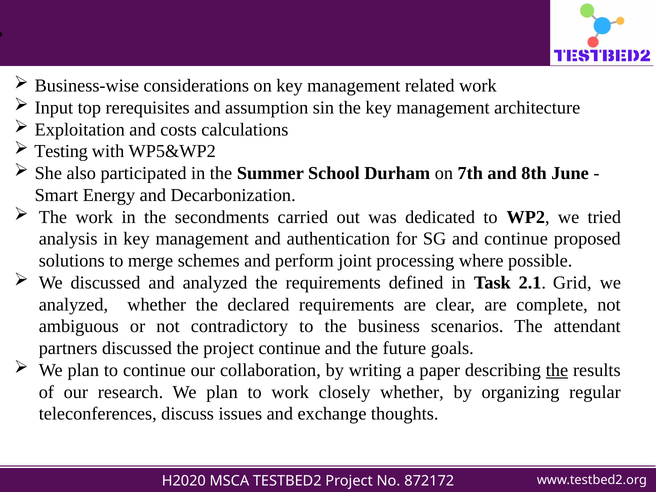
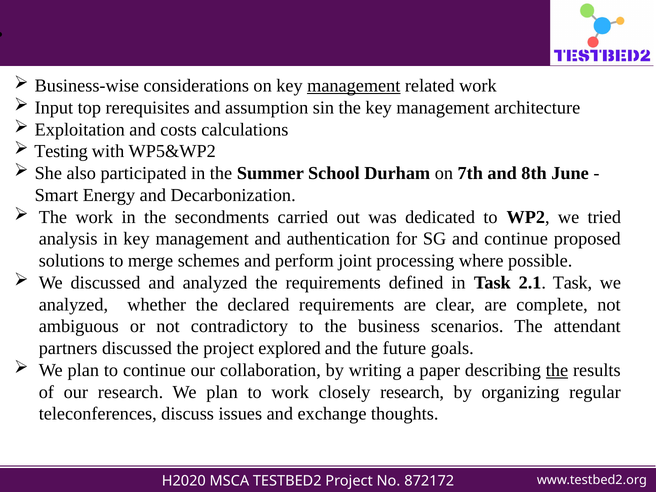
management underline: none -> present (354, 86)
2.1 Grid: Grid -> Task (572, 283)
project continue: continue -> explored (290, 348)
closely whether: whether -> research (412, 392)
